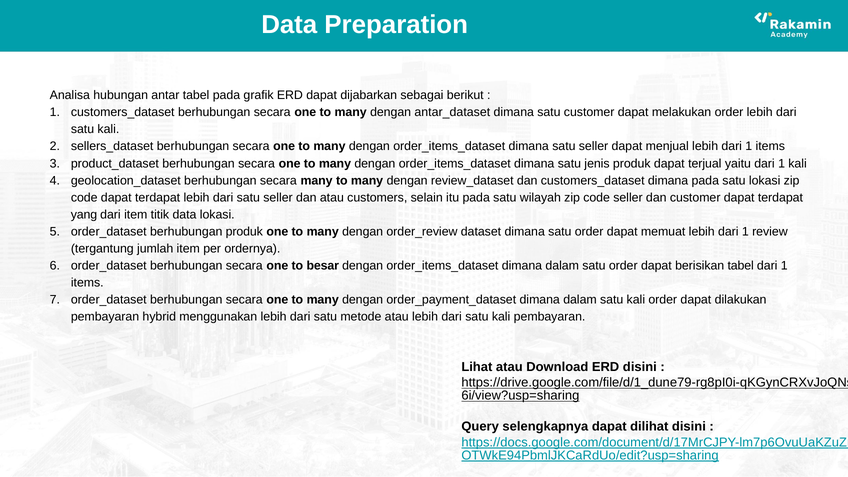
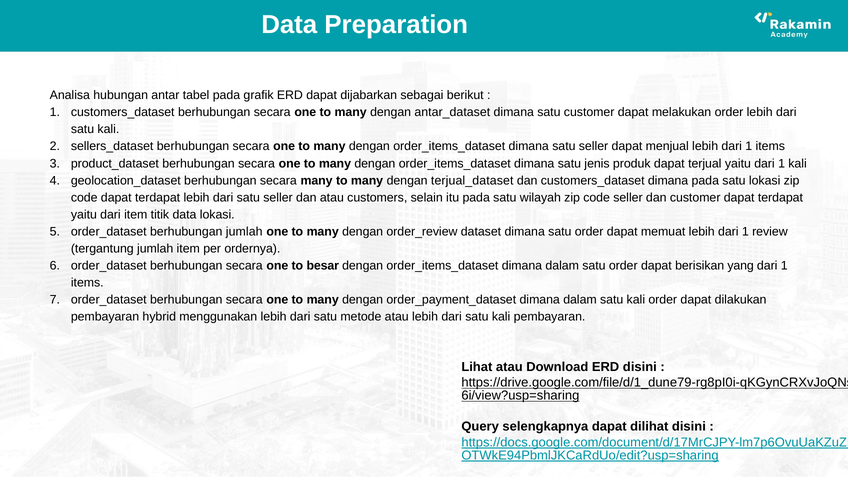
review_dataset: review_dataset -> terjual_dataset (472, 180)
yang: yang -> yaitu (84, 215)
berhubungan produk: produk -> jumlah (244, 232)
berisikan tabel: tabel -> yang (741, 266)
